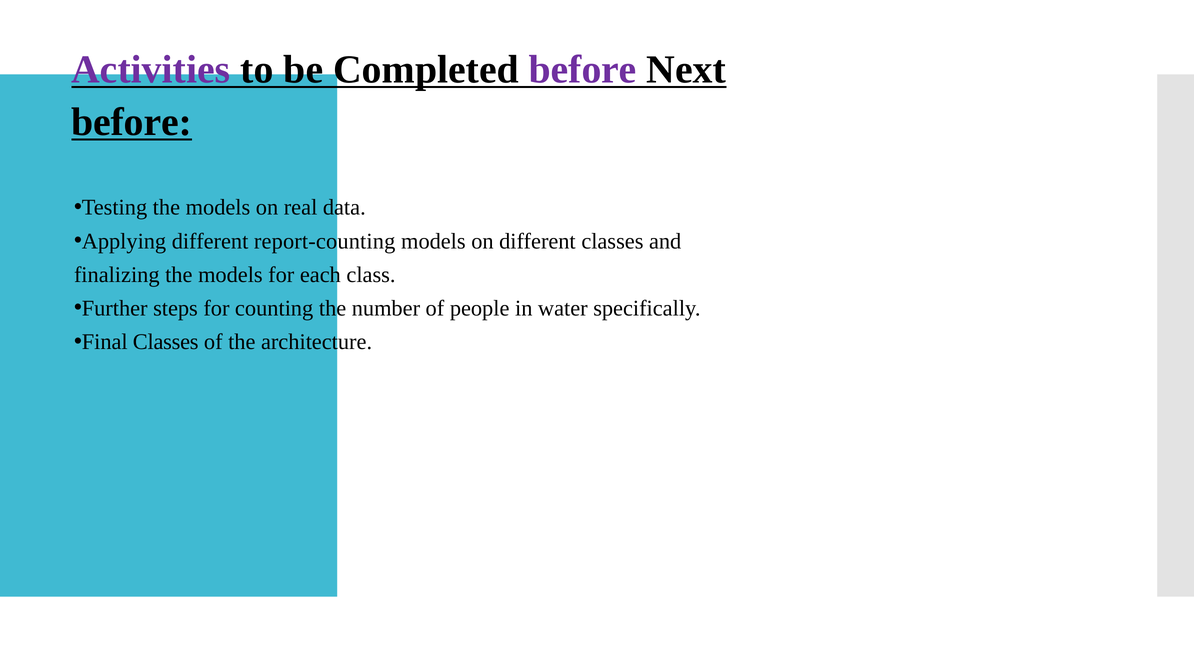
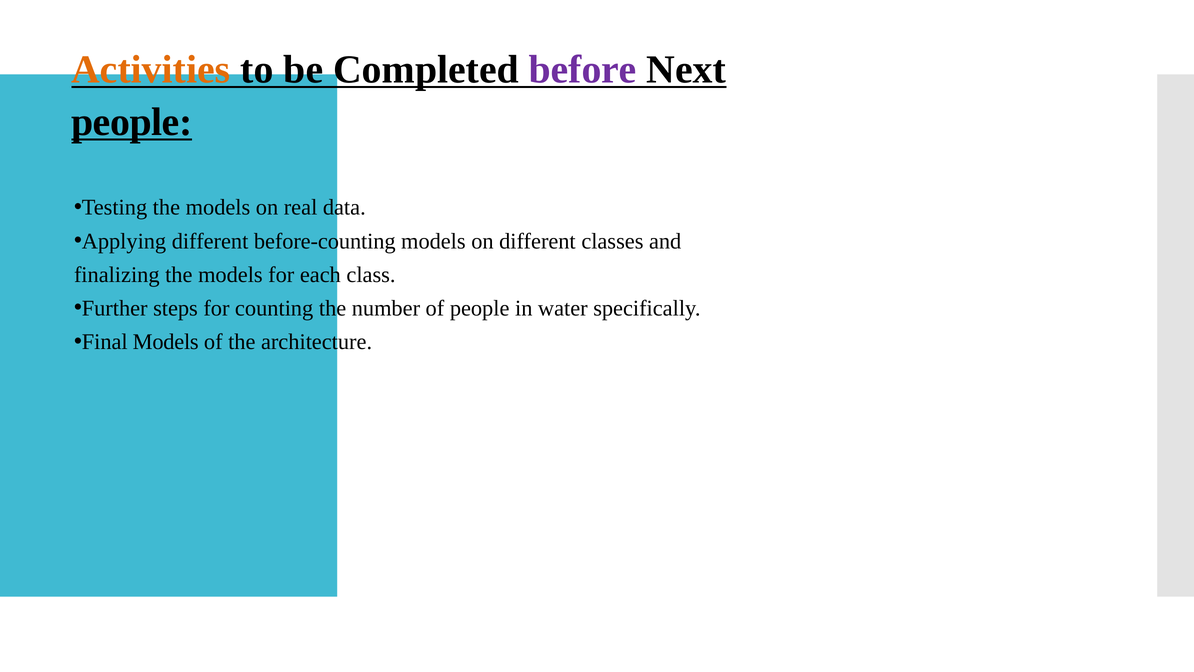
Activities colour: purple -> orange (151, 70)
before: before -> people (132, 122)
report-counting: report-counting -> before-counting (325, 241)
Final Classes: Classes -> Models (166, 342)
